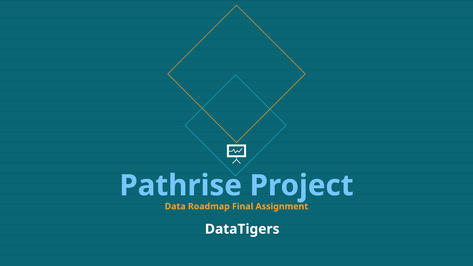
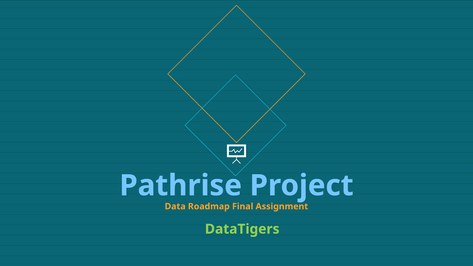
DataTigers colour: white -> light green (242, 229)
